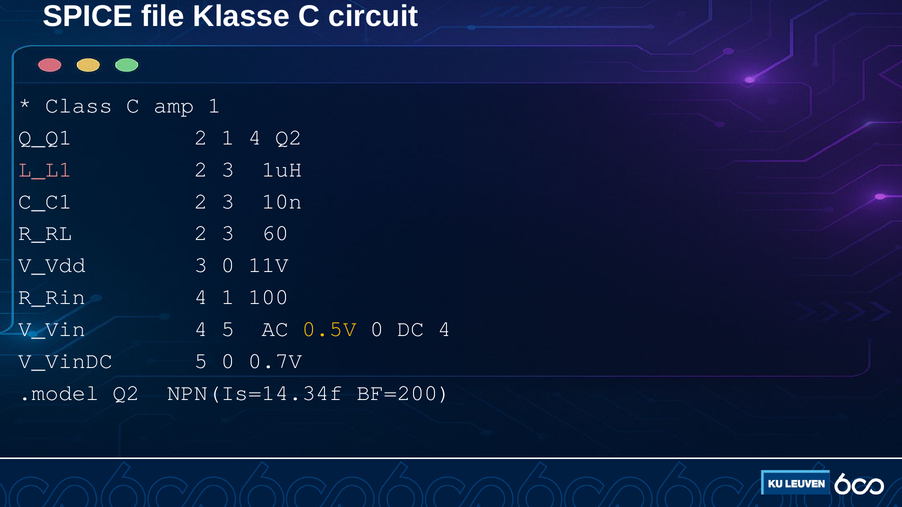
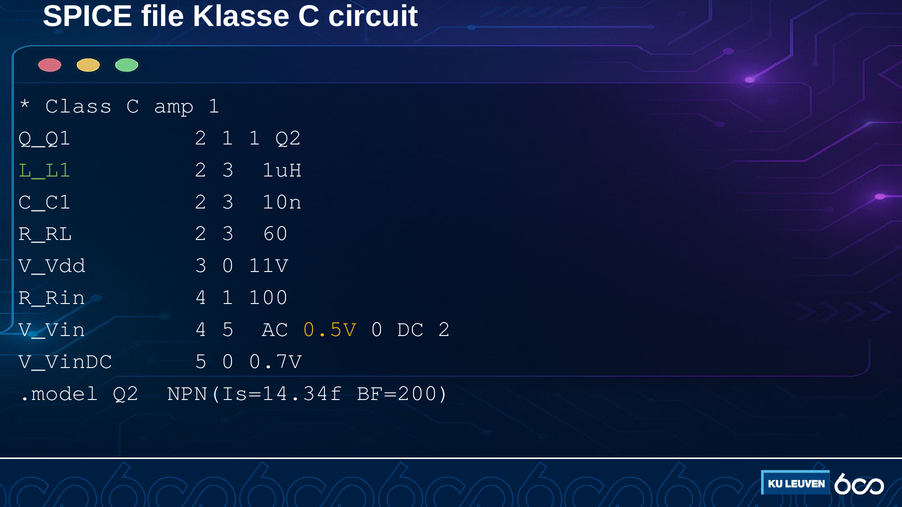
1 4: 4 -> 1 (255, 137)
L_L1 colour: pink -> light green (45, 169)
DC 4: 4 -> 2 (445, 329)
